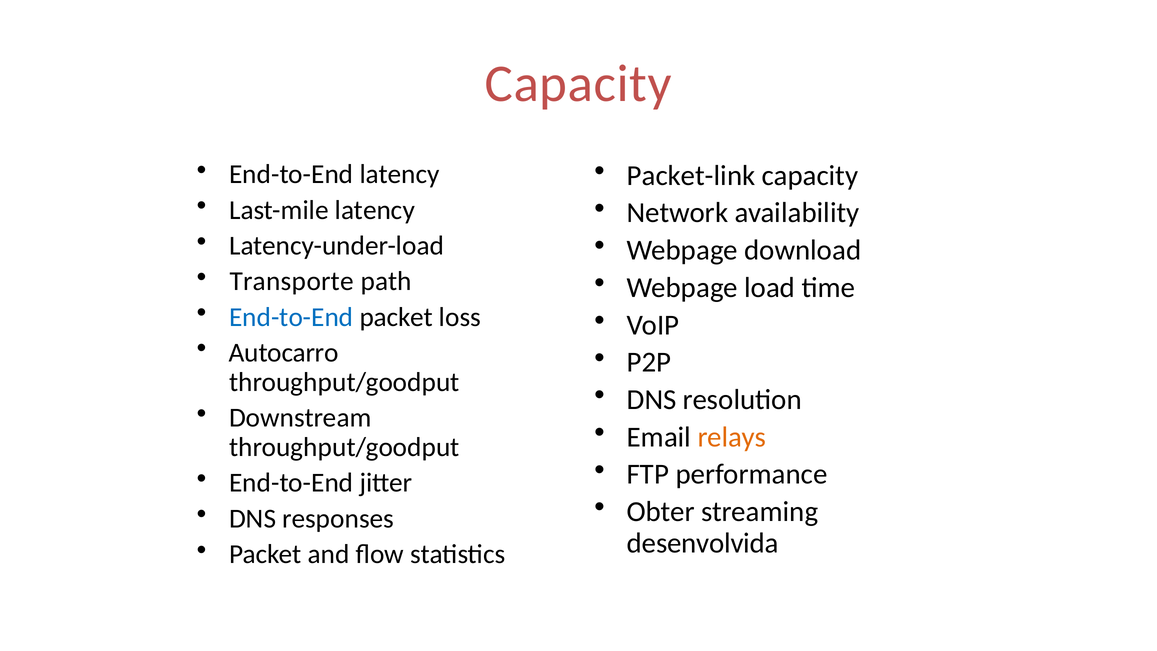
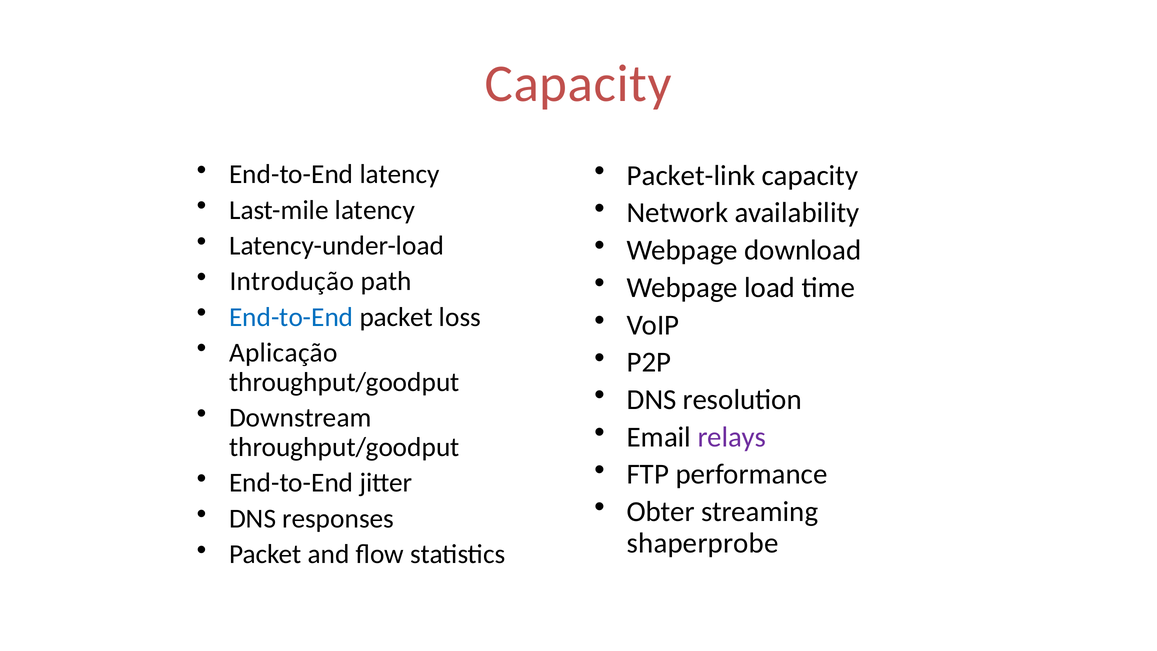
Transporte: Transporte -> Introdução (292, 281)
Autocarro: Autocarro -> Aplicação (283, 353)
relays colour: orange -> purple (732, 437)
desenvolvida: desenvolvida -> shaperprobe (703, 543)
